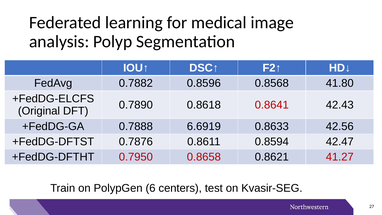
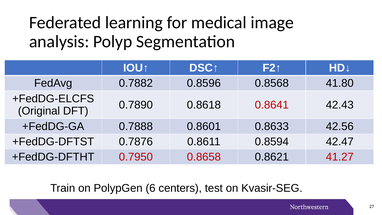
6.6919: 6.6919 -> 0.8601 (204, 126)
